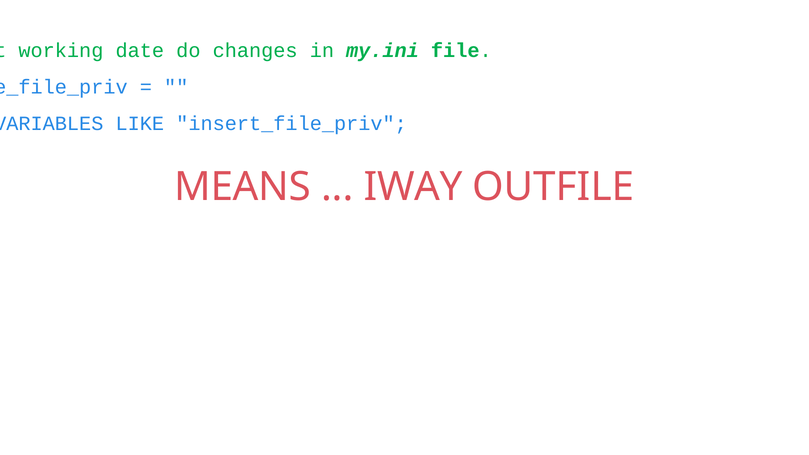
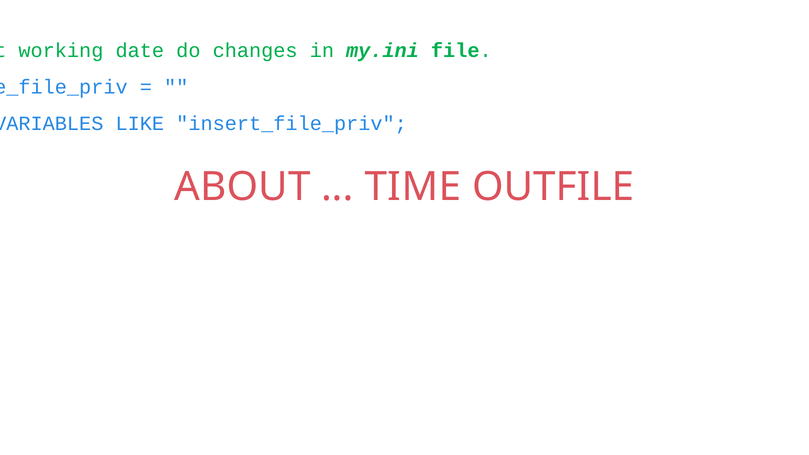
MEANS: MEANS -> ABOUT (242, 187)
IWAY: IWAY -> TIME (413, 187)
